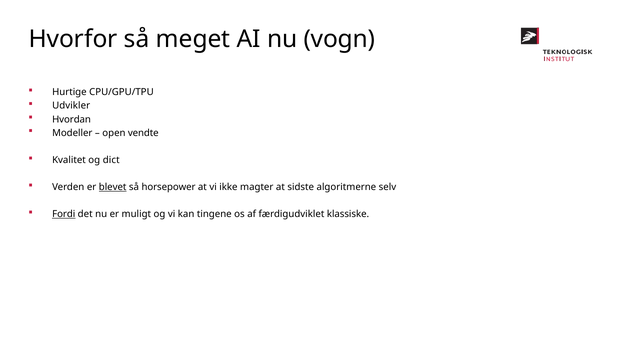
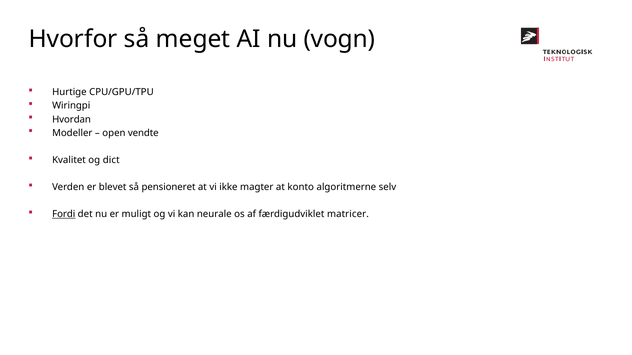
Udvikler: Udvikler -> Wiringpi (71, 106)
blevet underline: present -> none (113, 187)
horsepower: horsepower -> pensioneret (169, 187)
sidste: sidste -> konto (301, 187)
tingene: tingene -> neurale (214, 214)
klassiske: klassiske -> matricer (348, 214)
